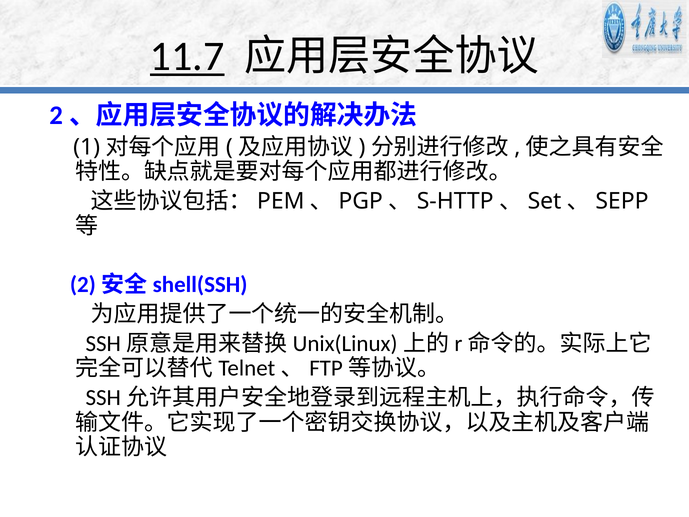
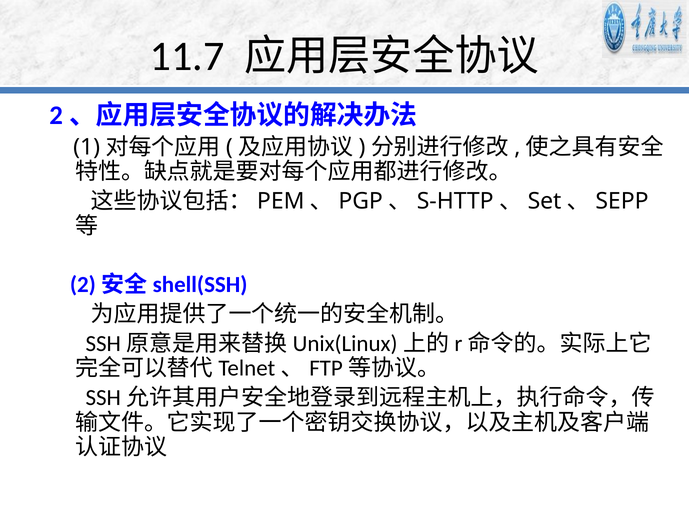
11.7 underline: present -> none (187, 56)
